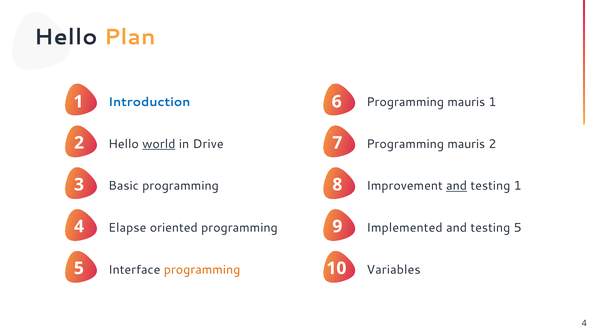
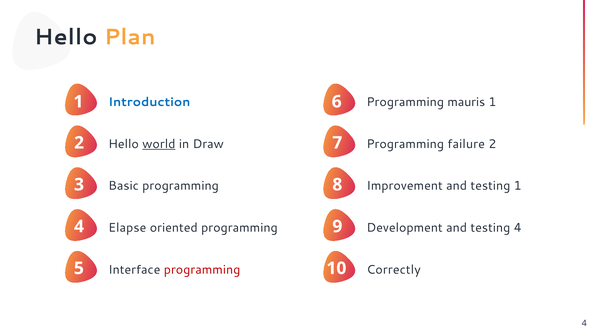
Drive: Drive -> Draw (208, 144)
mauris: mauris -> failure (466, 144)
and underline: present -> none (457, 186)
Implemented: Implemented -> Development (405, 228)
testing 5: 5 -> 4 (518, 228)
programming colour: orange -> red (202, 270)
Variables: Variables -> Correctly (394, 270)
